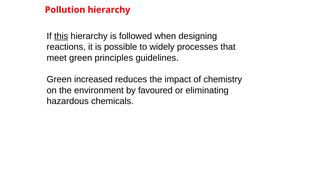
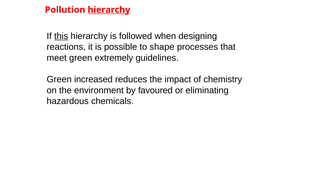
hierarchy underline: none -> present (109, 10)
widely: widely -> shape (162, 47)
principles: principles -> extremely (114, 58)
